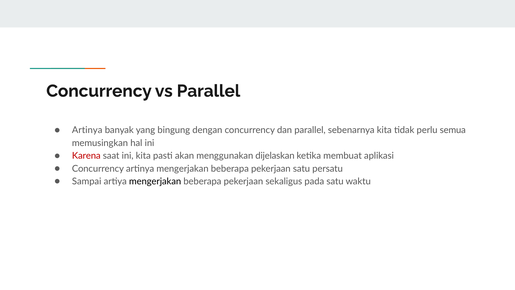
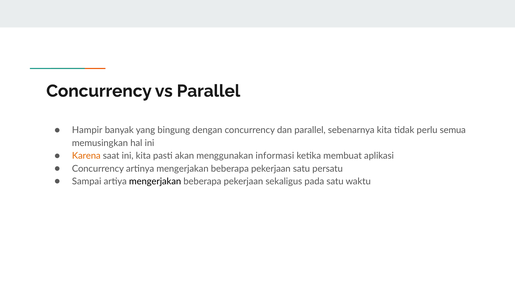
Artinya: Artinya -> Hampir (87, 130)
Karena colour: red -> orange (86, 156)
dijelaskan: dijelaskan -> informasi (275, 156)
